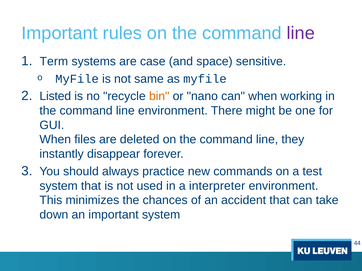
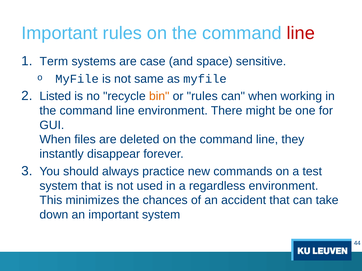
line colour: purple -> red (301, 33)
or nano: nano -> rules (202, 96)
interpreter: interpreter -> regardless (217, 186)
